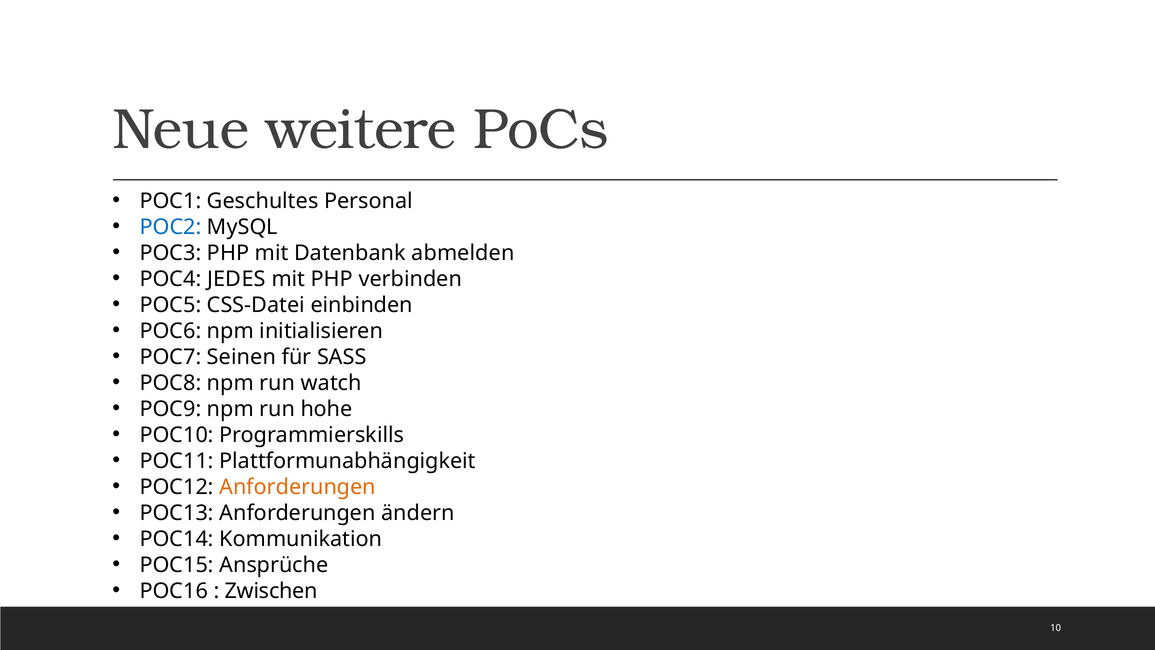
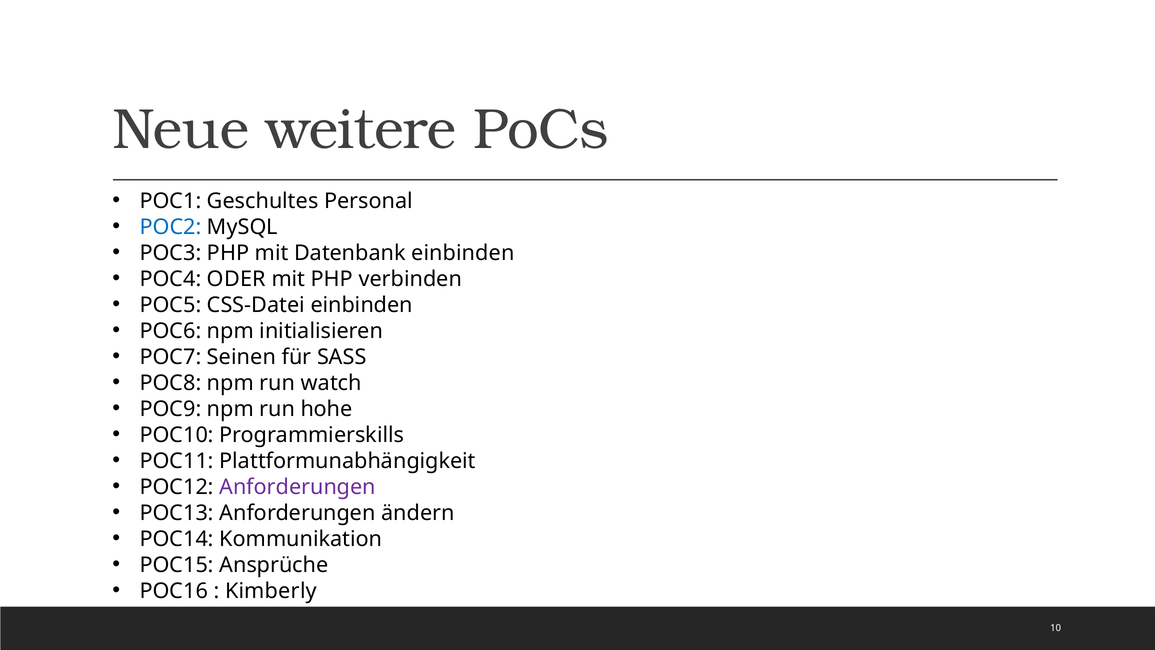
Datenbank abmelden: abmelden -> einbinden (463, 253)
JEDES: JEDES -> ODER (236, 279)
Anforderungen colour: orange -> purple (298, 487)
Zwischen: Zwischen -> Kimberly (271, 591)
